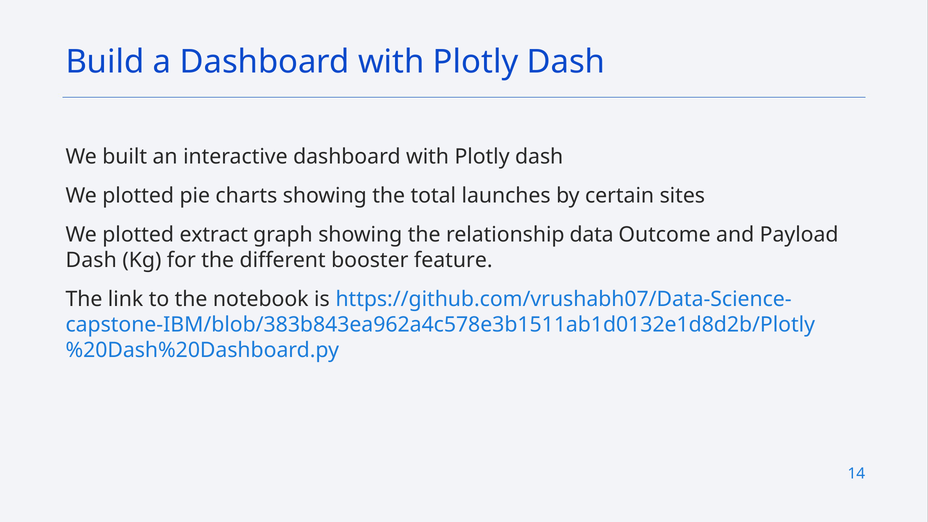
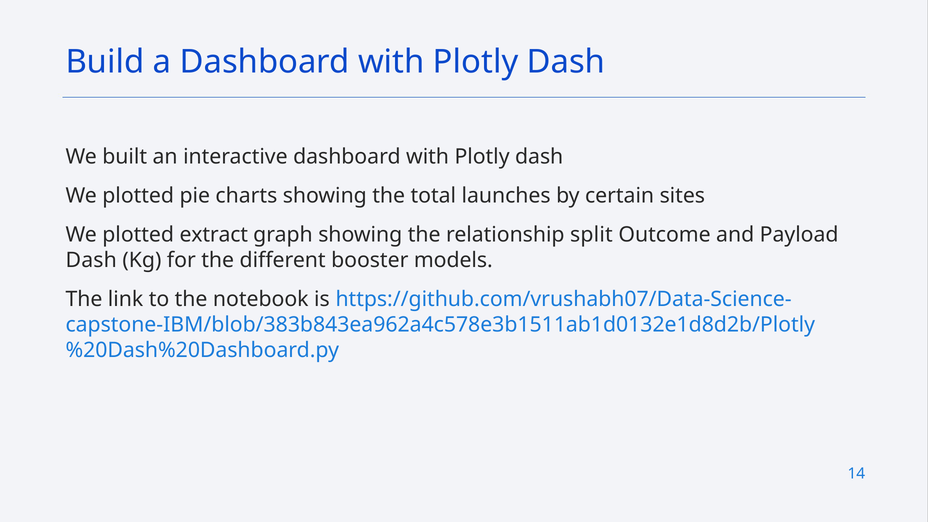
data: data -> split (591, 235)
feature: feature -> models (453, 260)
